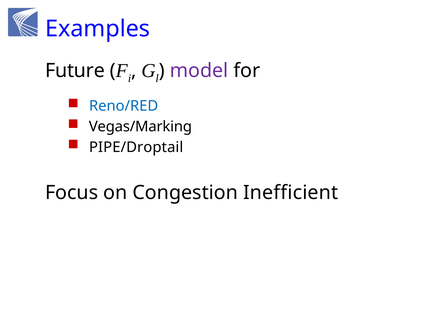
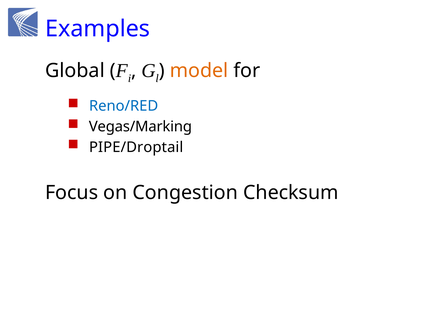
Future: Future -> Global (75, 71)
model colour: purple -> orange (199, 71)
Inefficient: Inefficient -> Checksum (291, 193)
